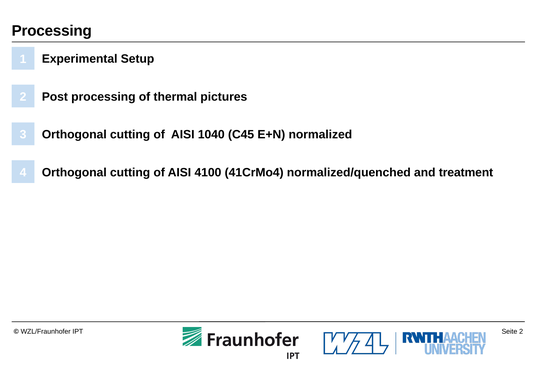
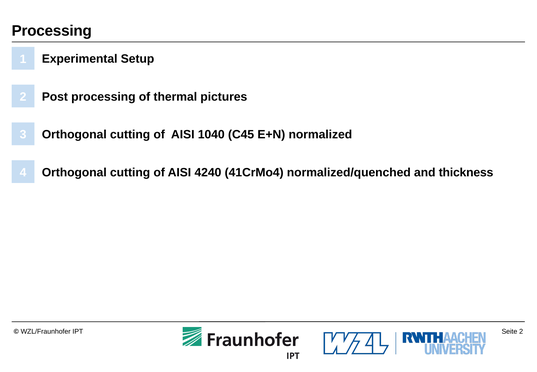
4100: 4100 -> 4240 (208, 172)
treatment: treatment -> thickness (466, 172)
